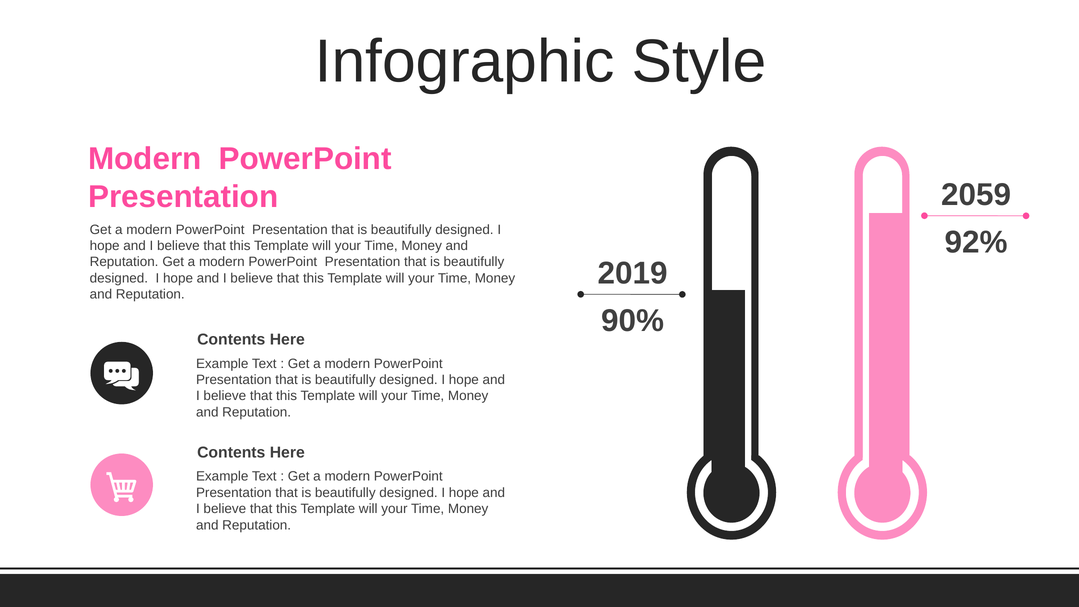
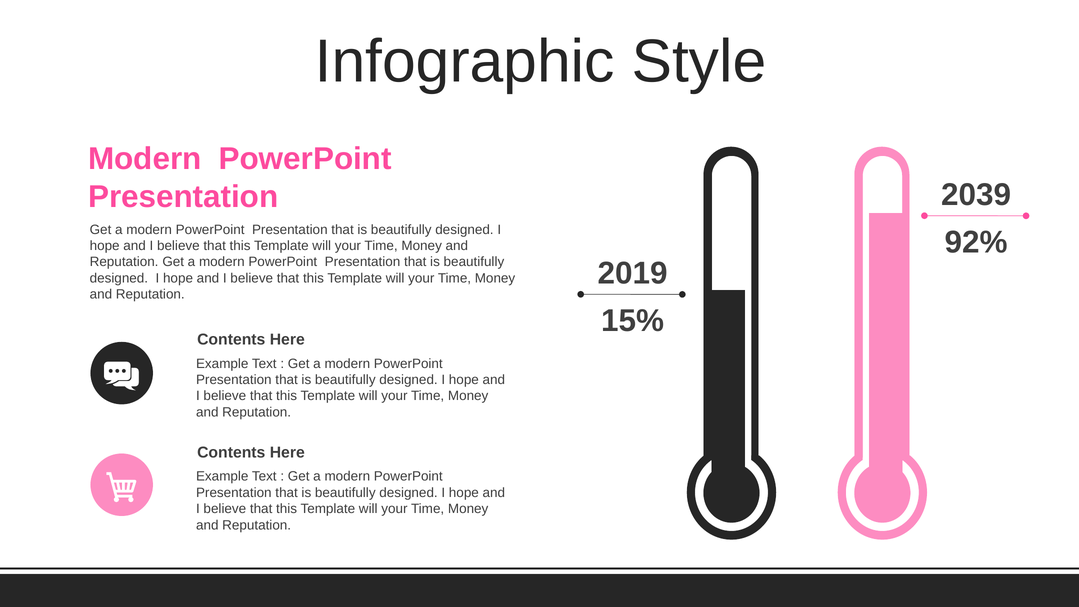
2059: 2059 -> 2039 (976, 195)
90%: 90% -> 15% (633, 321)
